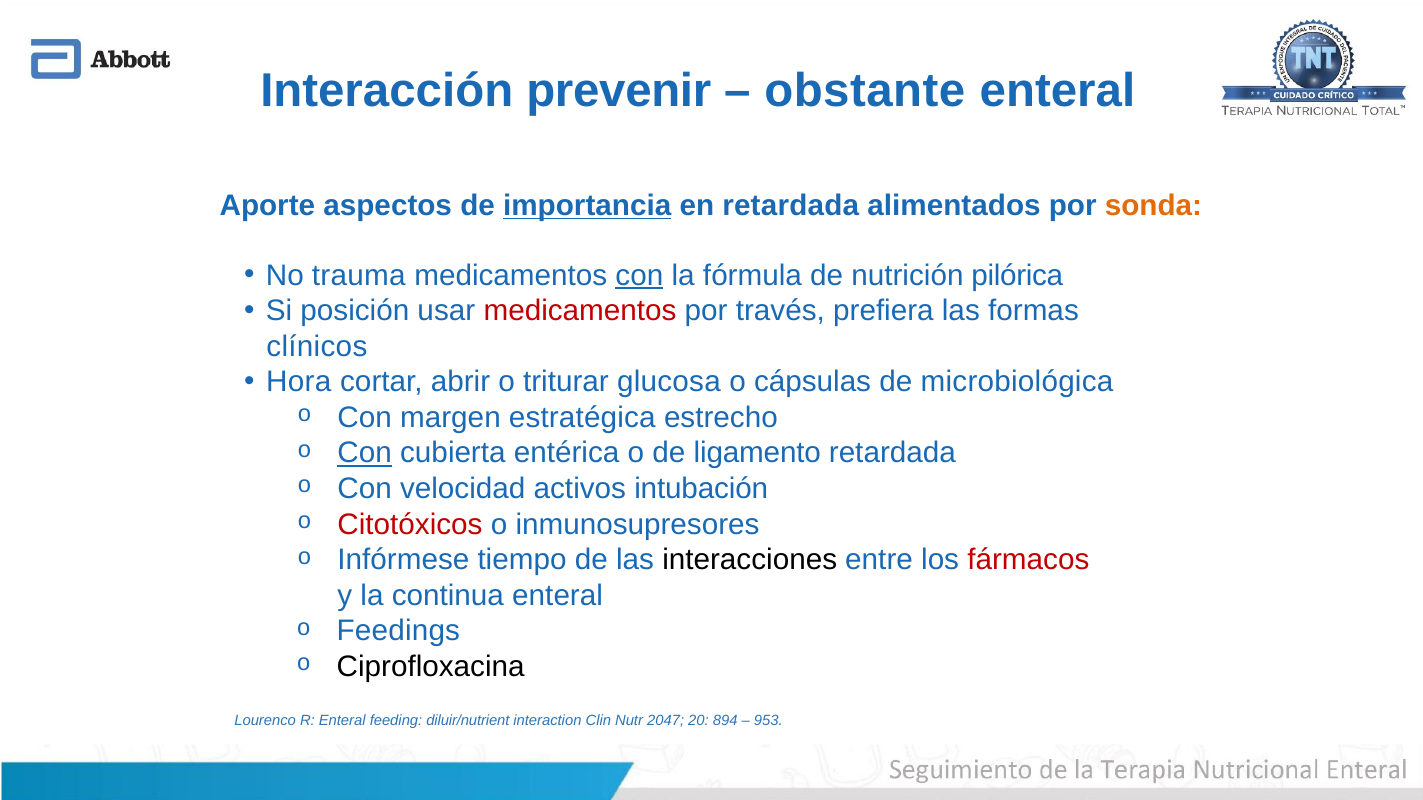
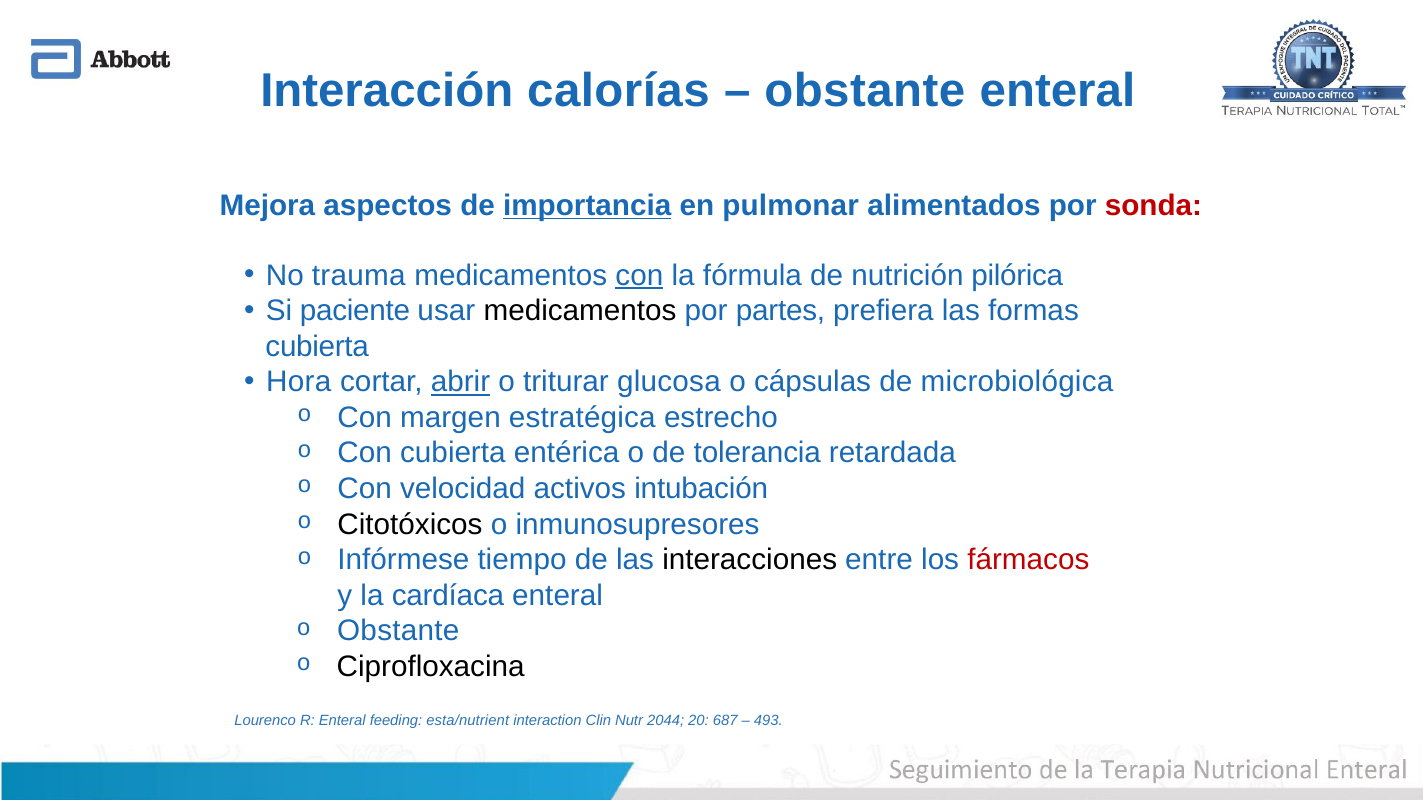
prevenir: prevenir -> calorías (618, 91)
Aporte: Aporte -> Mejora (267, 206)
en retardada: retardada -> pulmonar (791, 206)
sonda colour: orange -> red (1153, 206)
posición: posición -> paciente (355, 311)
medicamentos colour: red -> black (580, 311)
través: través -> partes (780, 311)
clínicos: clínicos -> cubierta (317, 347)
abrir underline: none -> present (461, 382)
Con underline: present -> none (365, 453)
ligamento: ligamento -> tolerancia (757, 453)
Citotóxicos colour: red -> black (410, 525)
continua: continua -> cardíaca (448, 596)
o Feedings: Feedings -> Obstante (398, 631)
diluir/nutrient: diluir/nutrient -> esta/nutrient (468, 721)
2047: 2047 -> 2044 (666, 721)
894: 894 -> 687 (725, 721)
953: 953 -> 493 (768, 721)
